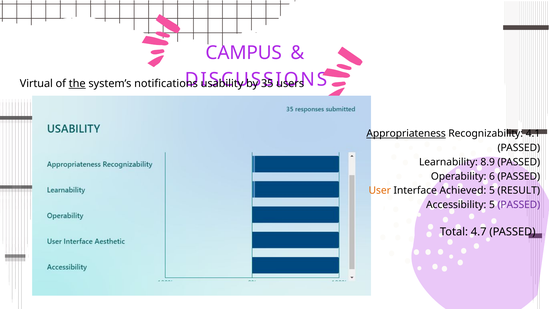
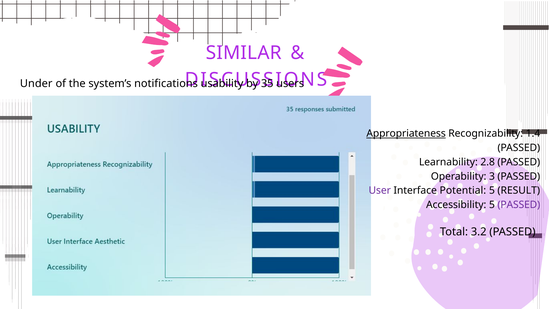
CAMPUS: CAMPUS -> SIMILAR (244, 53)
Virtual: Virtual -> Under (36, 83)
the underline: present -> none (77, 83)
4.1: 4.1 -> 1.4 (533, 133)
8.9: 8.9 -> 2.8 (488, 162)
6: 6 -> 3 (492, 176)
User colour: orange -> purple (380, 190)
Achieved: Achieved -> Potential (463, 190)
4.7: 4.7 -> 3.2 (479, 232)
